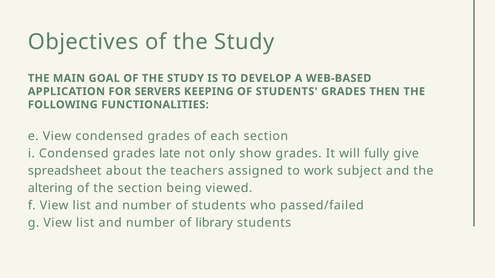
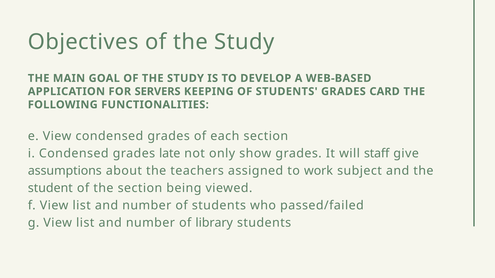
THEN: THEN -> CARD (385, 92)
fully: fully -> staff (377, 154)
spreadsheet: spreadsheet -> assumptions (65, 171)
altering: altering -> student (50, 188)
